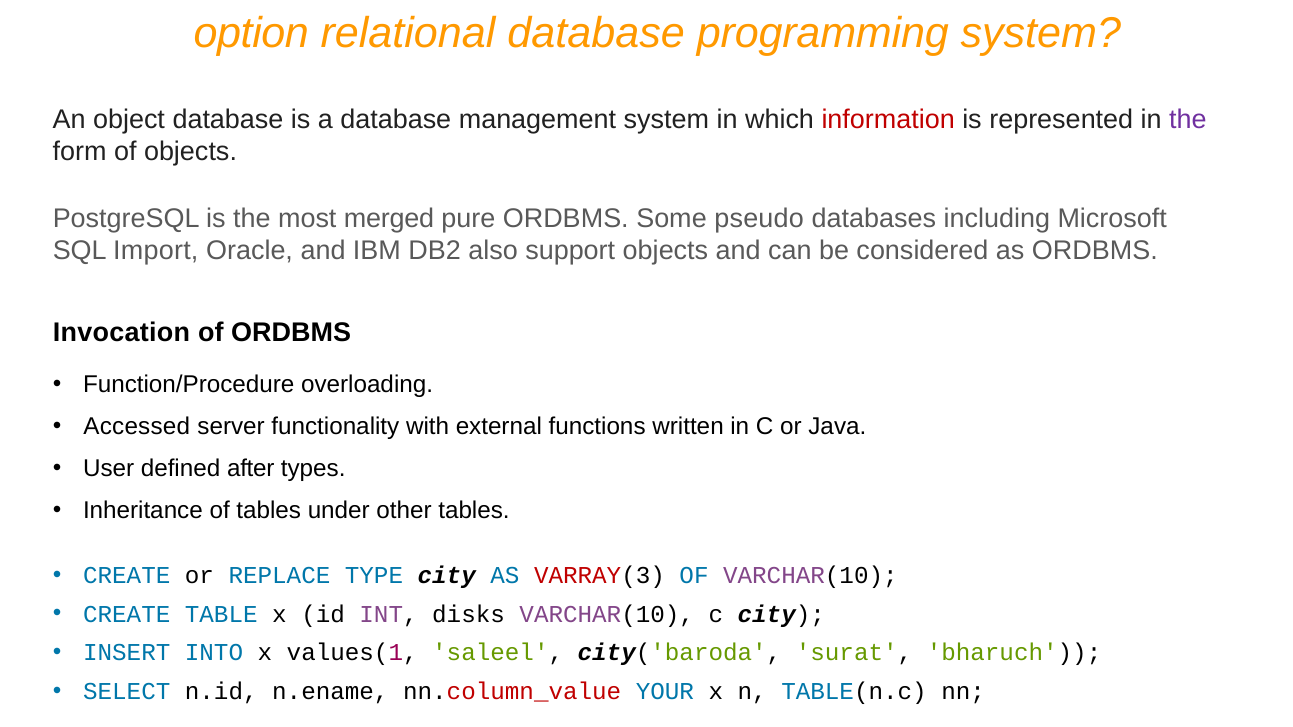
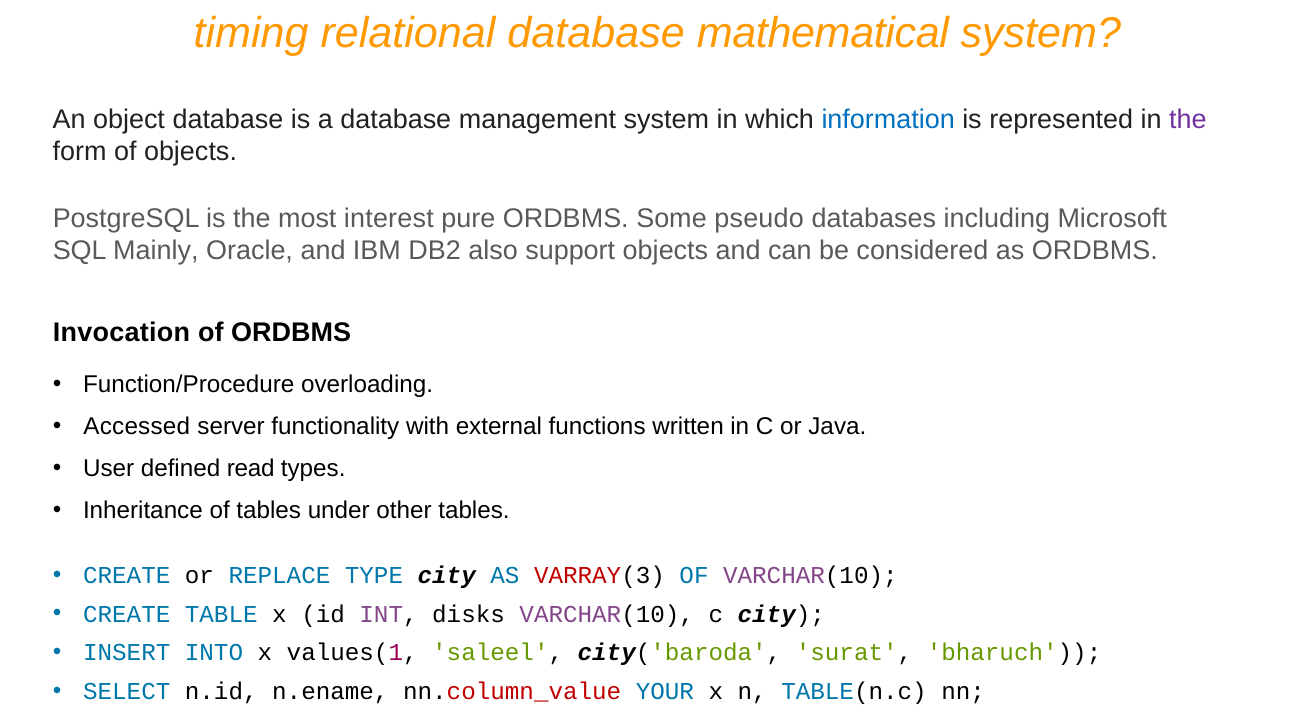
option: option -> timing (251, 34)
programming: programming -> mathematical (823, 34)
information colour: red -> blue (888, 120)
merged: merged -> interest (389, 218)
Import: Import -> Mainly (156, 251)
after: after -> read (251, 469)
